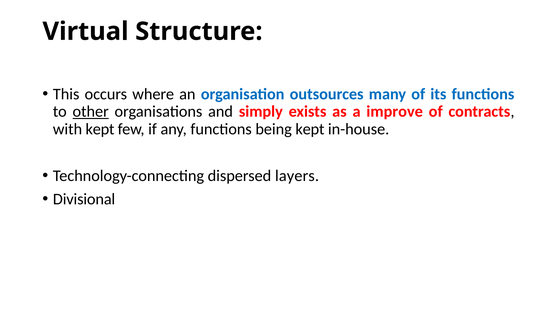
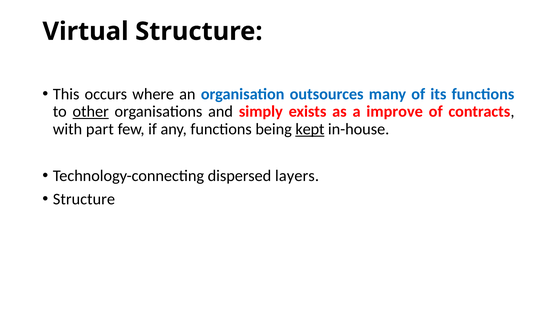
with kept: kept -> part (100, 129)
kept underline: none -> present (310, 129)
Divisional: Divisional -> Structure (84, 199)
